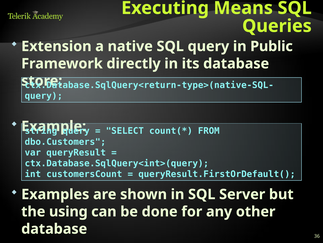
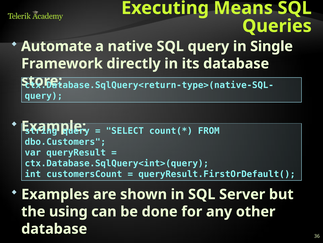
Extension: Extension -> Automate (56, 46)
Public: Public -> Single (272, 46)
